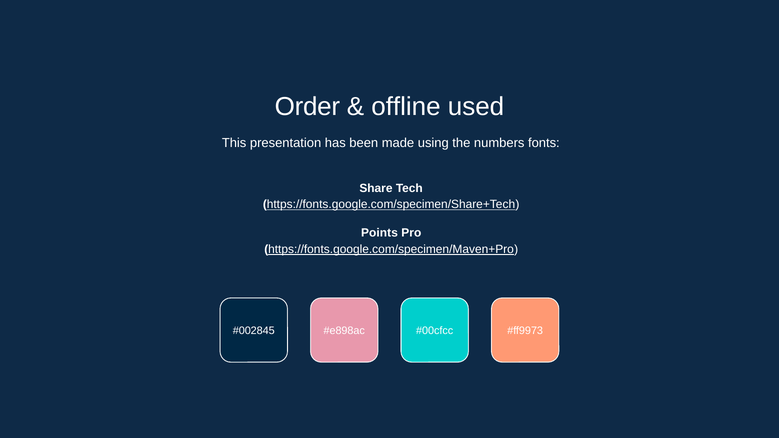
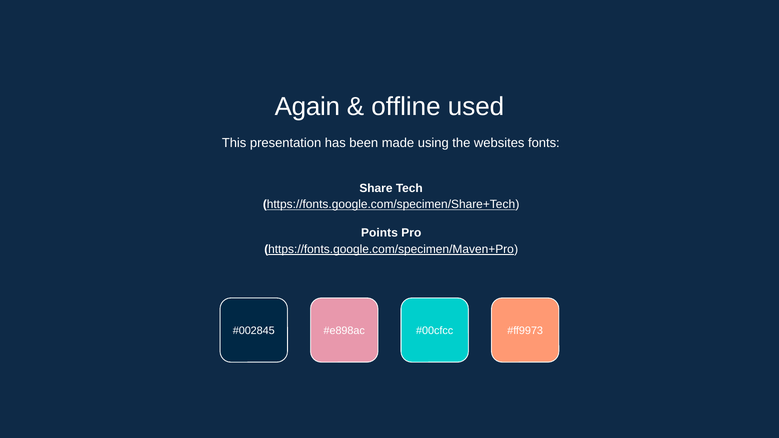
Order: Order -> Again (307, 106)
numbers: numbers -> websites (499, 143)
